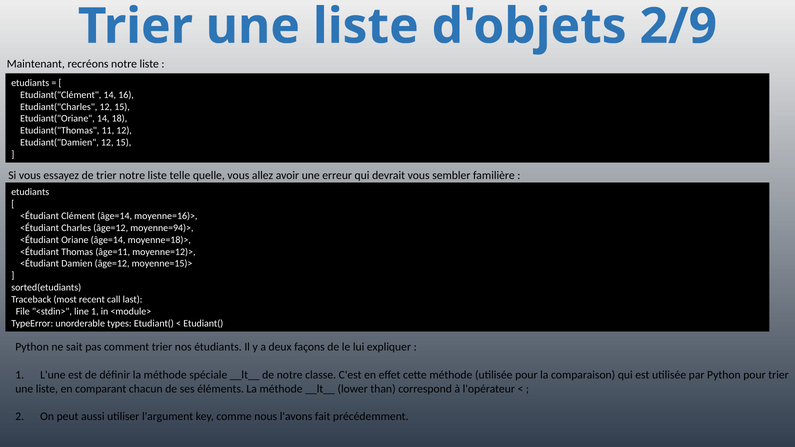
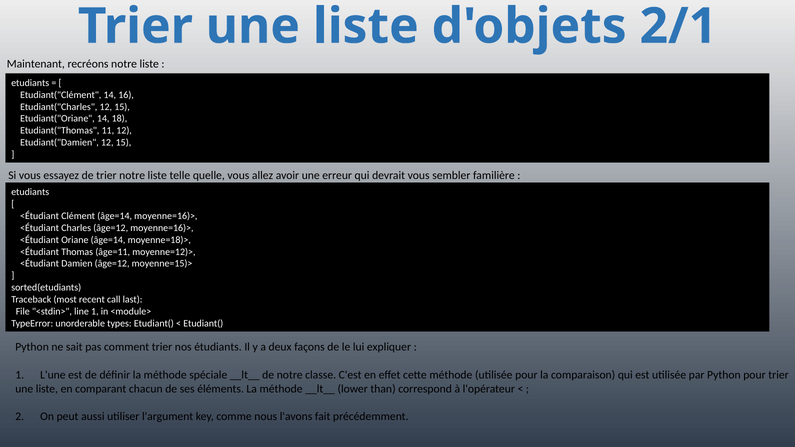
2/9: 2/9 -> 2/1 (678, 26)
âge=12 moyenne=94)>: moyenne=94)> -> moyenne=16)> (162, 228)
